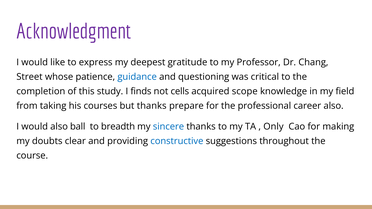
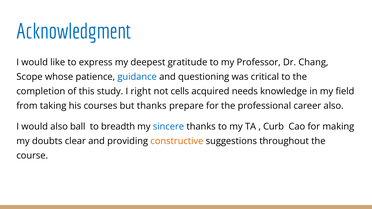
Acknowledgment colour: purple -> blue (74, 31)
Street: Street -> Scope (29, 77)
finds: finds -> right (141, 91)
scope: scope -> needs (245, 91)
Only: Only -> Curb (274, 127)
constructive colour: blue -> orange (177, 141)
